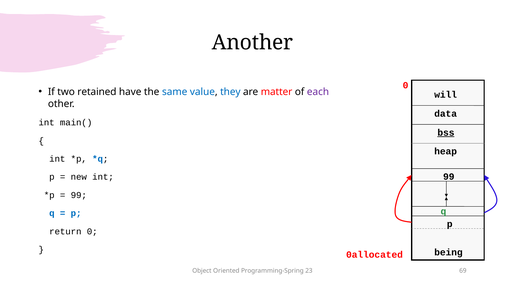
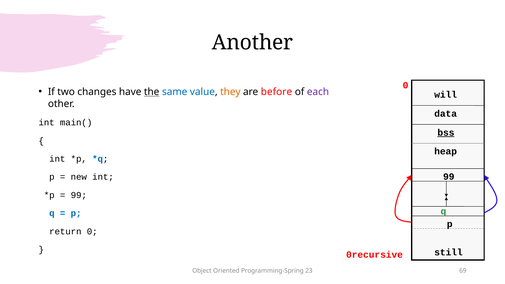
retained: retained -> changes (97, 92)
the underline: none -> present (152, 92)
they colour: blue -> orange (230, 92)
matter: matter -> before (276, 92)
being: being -> still (448, 253)
0allocated: 0allocated -> 0recursive (374, 255)
